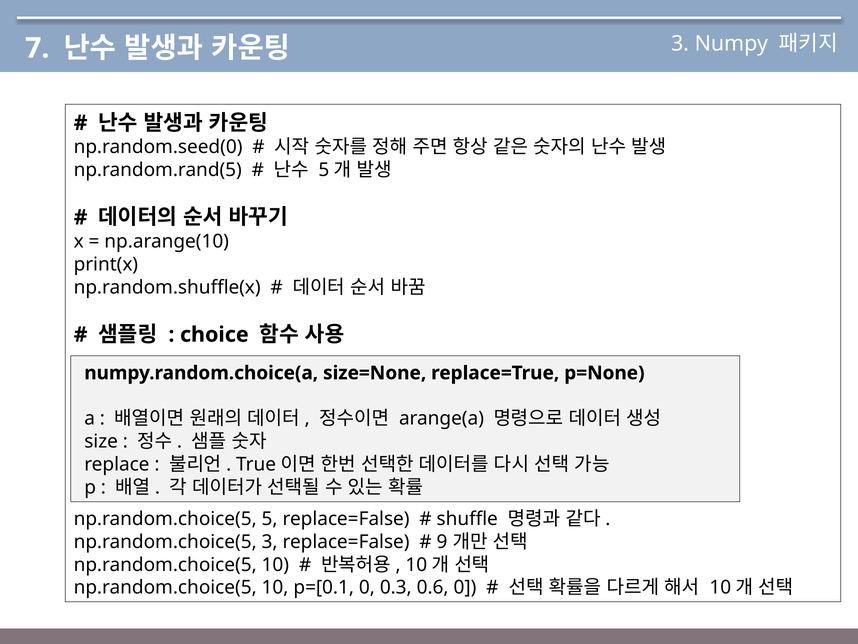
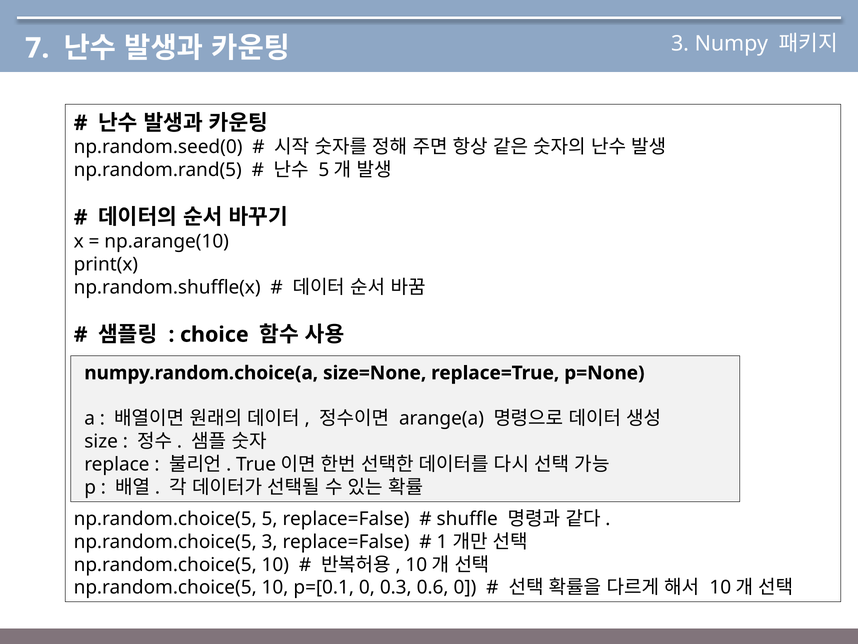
9: 9 -> 1 (442, 541)
